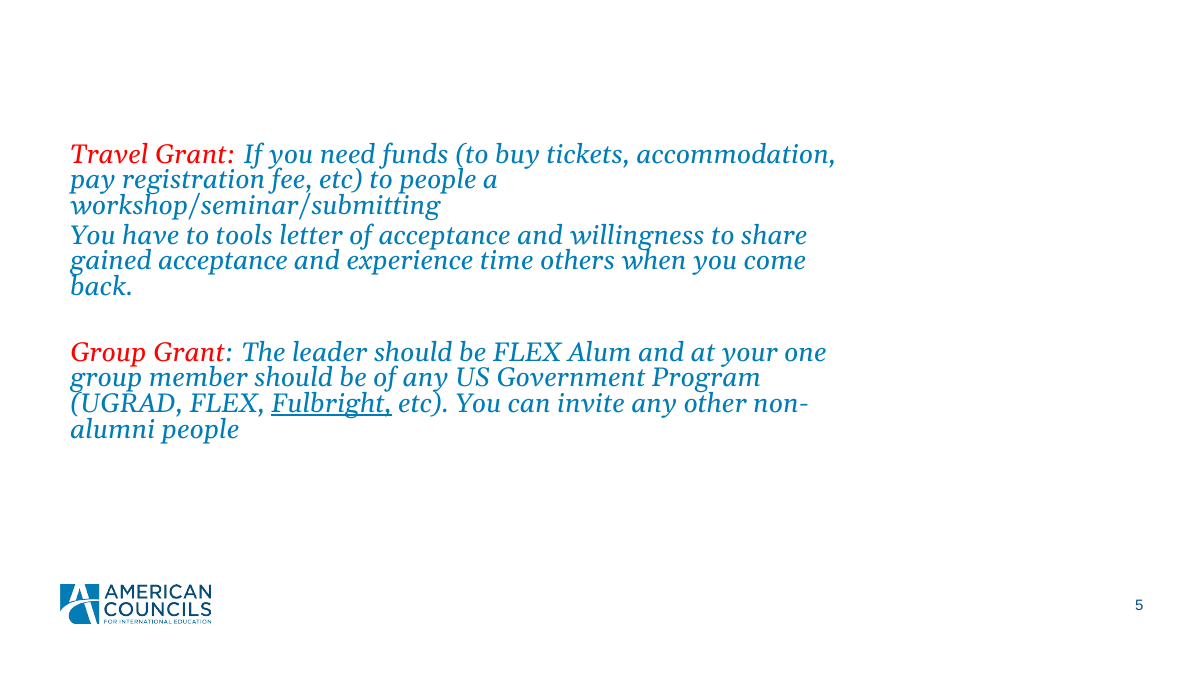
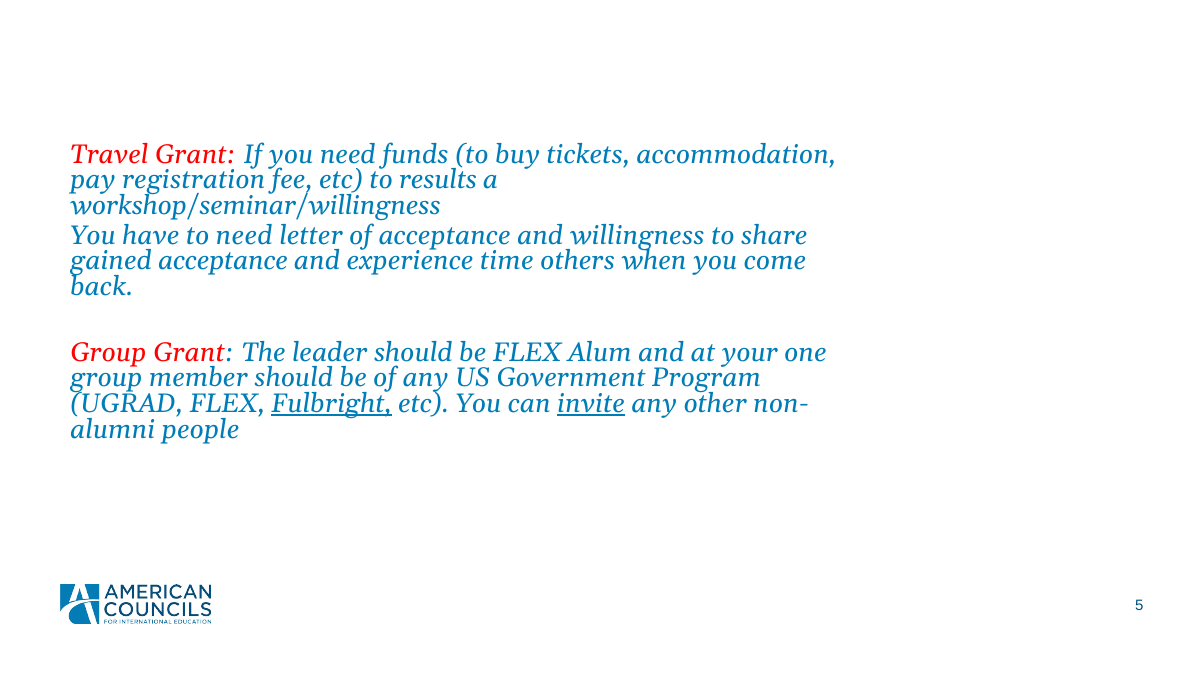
to people: people -> results (438, 180)
workshop/seminar/submitting: workshop/seminar/submitting -> workshop/seminar/willingness (255, 206)
to tools: tools -> need (244, 235)
invite underline: none -> present (591, 404)
